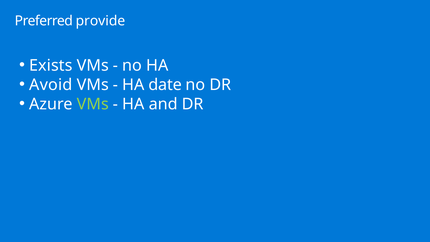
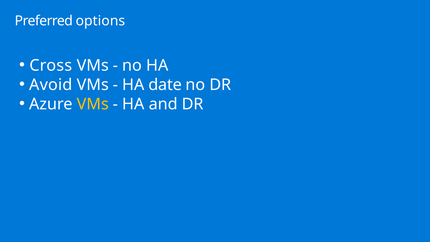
provide: provide -> options (100, 21)
Exists: Exists -> Cross (51, 65)
VMs colour: light green -> yellow (93, 104)
